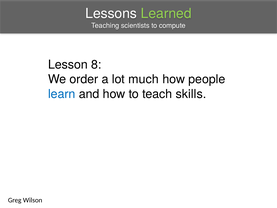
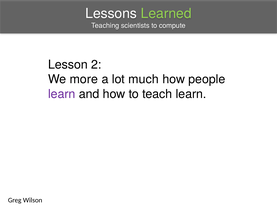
8: 8 -> 2 (96, 64)
order: order -> more (84, 79)
learn colour: blue -> purple (62, 94)
teach skills: skills -> learn (191, 94)
